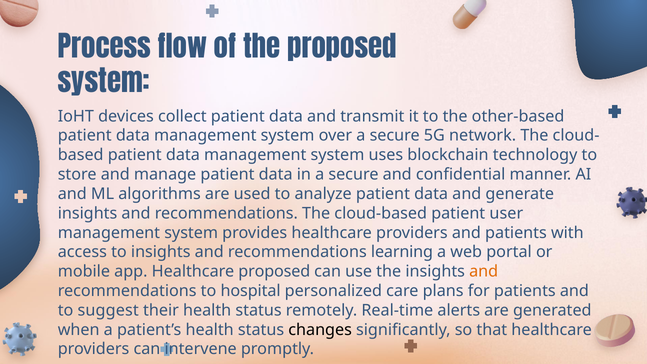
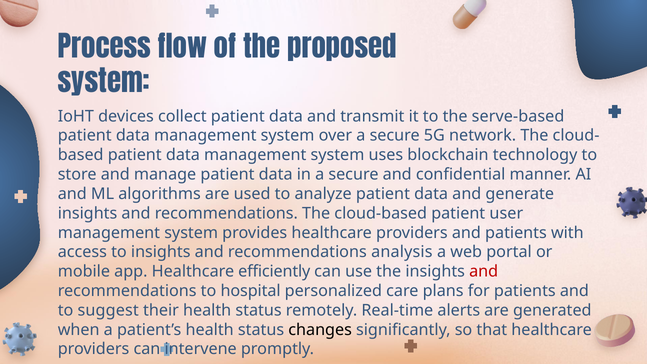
other-based: other-based -> serve-based (518, 116)
learning: learning -> analysis (402, 252)
Healthcare proposed: proposed -> efficiently (274, 271)
and colour: orange -> red (484, 271)
